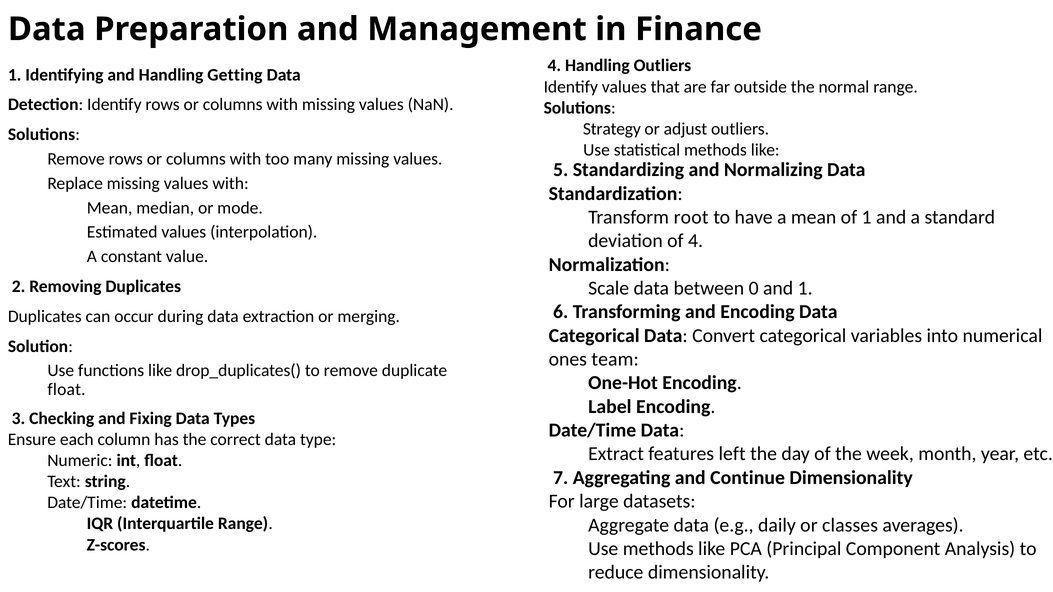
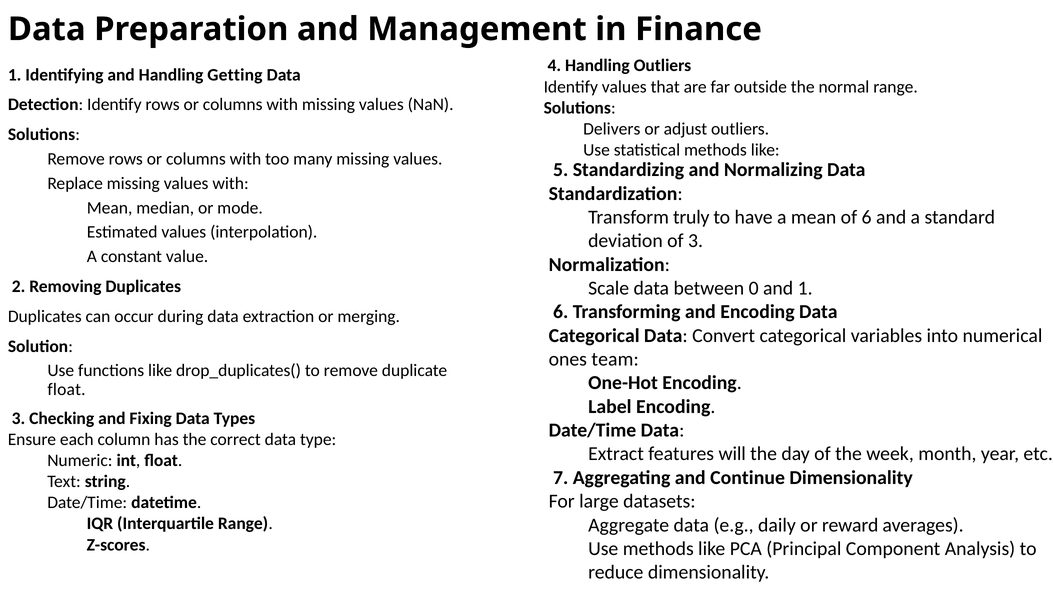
Strategy: Strategy -> Delivers (612, 129)
root: root -> truly (691, 217)
of 1: 1 -> 6 (867, 217)
of 4: 4 -> 3 (696, 241)
left: left -> will (732, 454)
classes: classes -> reward (850, 525)
